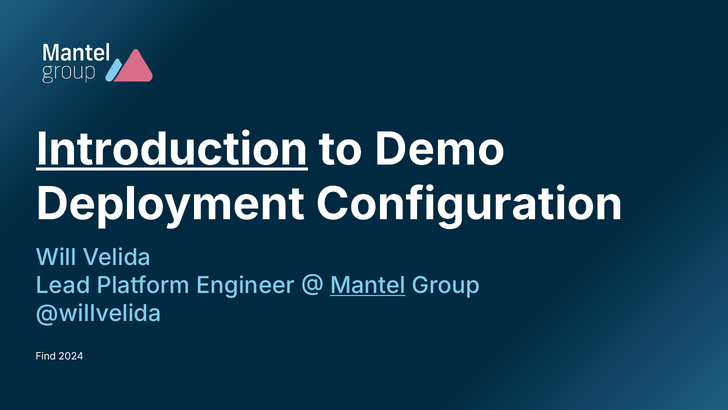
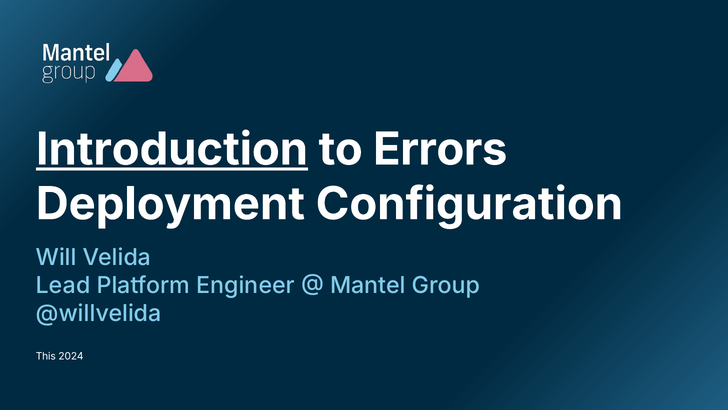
Demo: Demo -> Errors (440, 149)
Mantel underline: present -> none (368, 285)
Find: Find -> This (46, 356)
